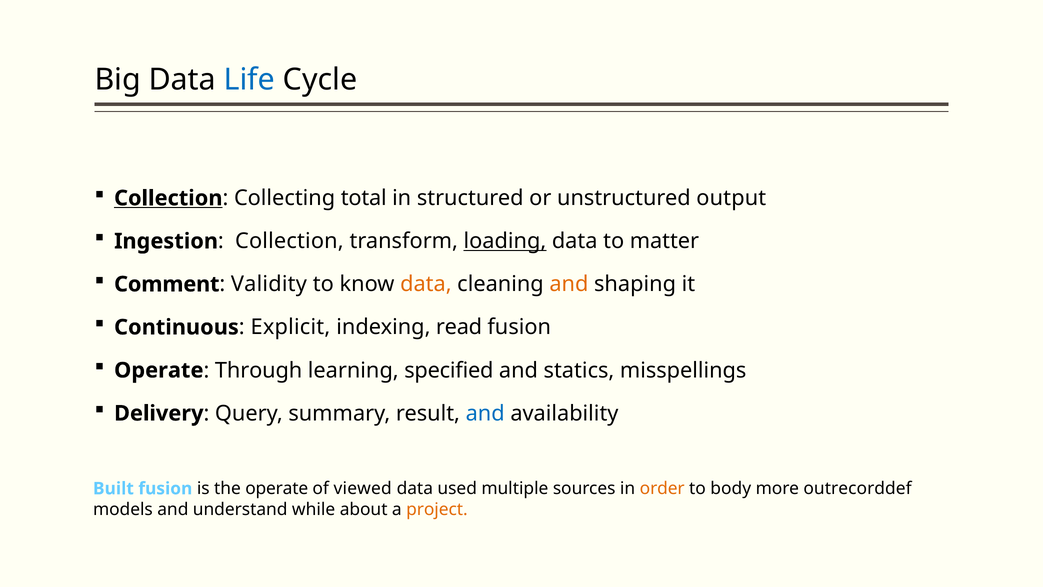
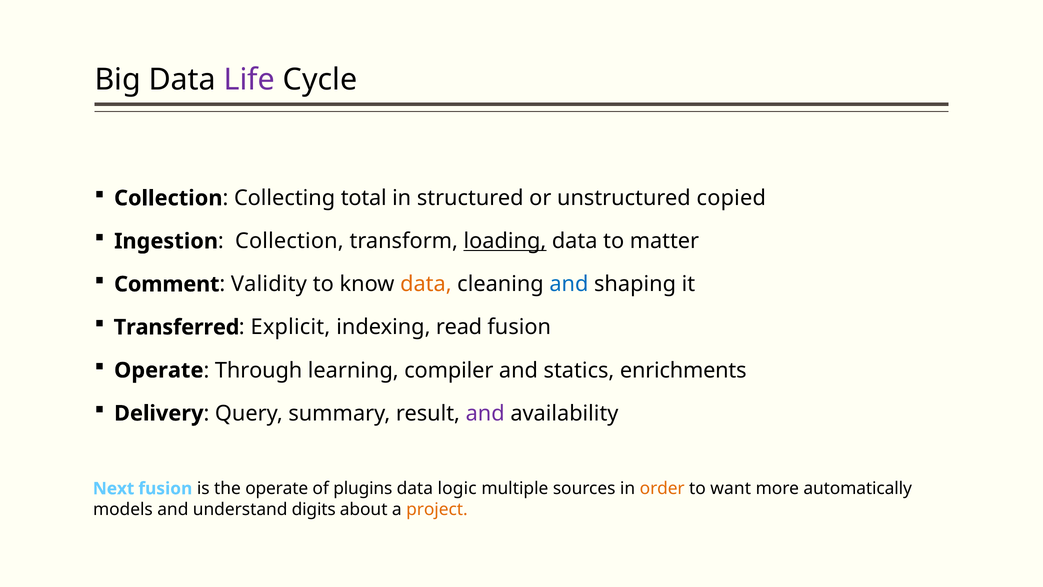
Life colour: blue -> purple (249, 80)
Collection underline: present -> none (168, 198)
output: output -> copied (731, 198)
and colour: orange -> blue (569, 284)
Continuous: Continuous -> Transferred (177, 327)
specified: specified -> compiler (449, 370)
misspellings: misspellings -> enrichments (683, 370)
and colour: blue -> purple (485, 413)
Built: Built -> Next (114, 488)
viewed: viewed -> plugins (363, 488)
used: used -> logic (457, 488)
body: body -> want (731, 488)
outrecorddef: outrecorddef -> automatically (858, 488)
while: while -> digits (314, 509)
